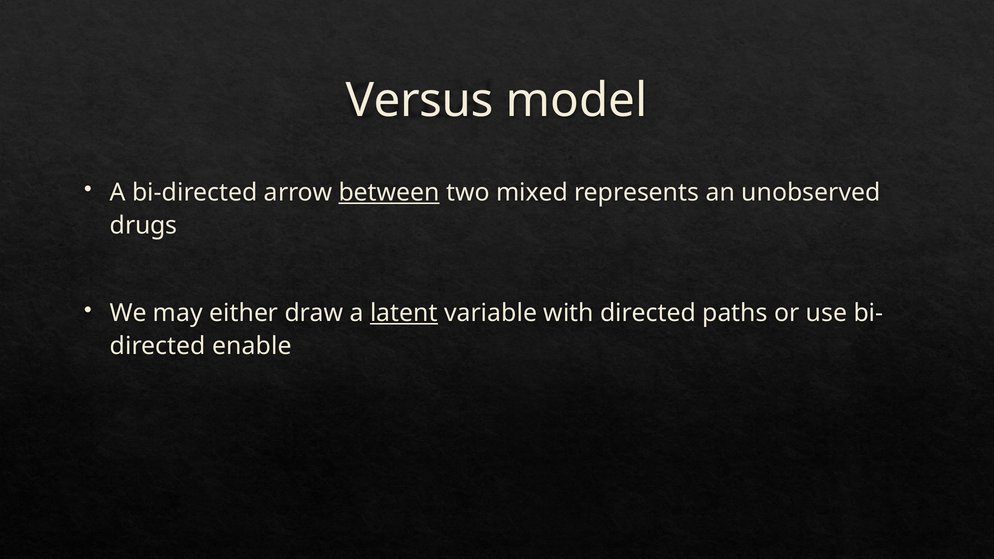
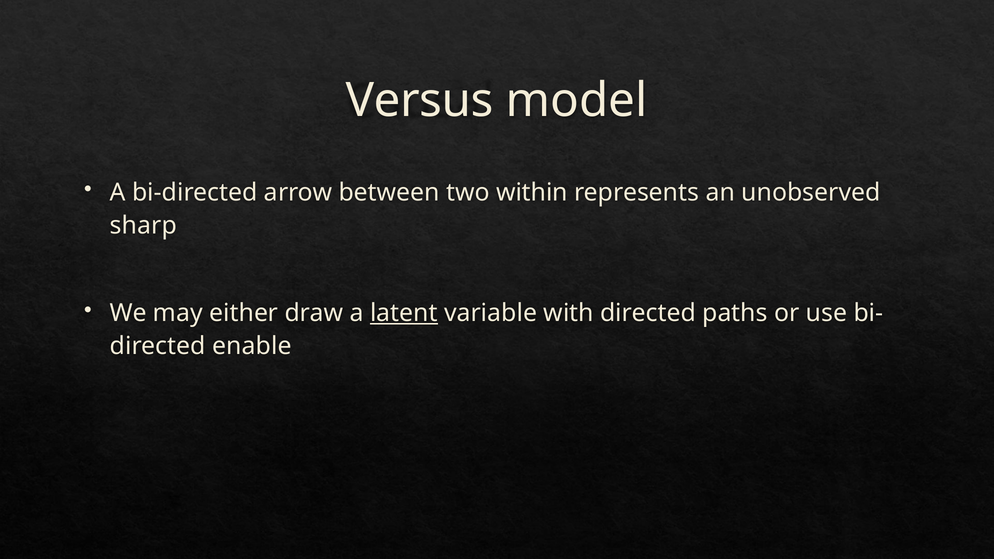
between underline: present -> none (389, 193)
mixed: mixed -> within (532, 193)
drugs: drugs -> sharp (143, 225)
